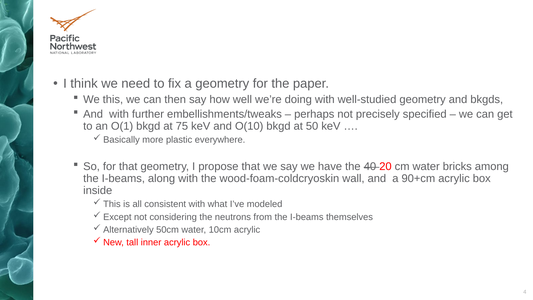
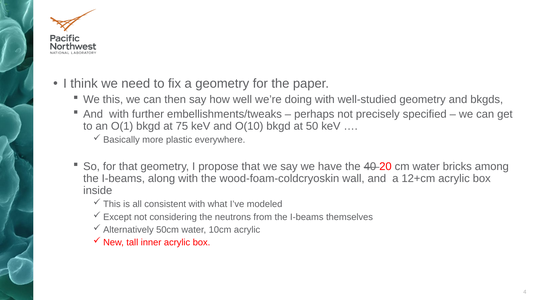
90+cm: 90+cm -> 12+cm (418, 178)
